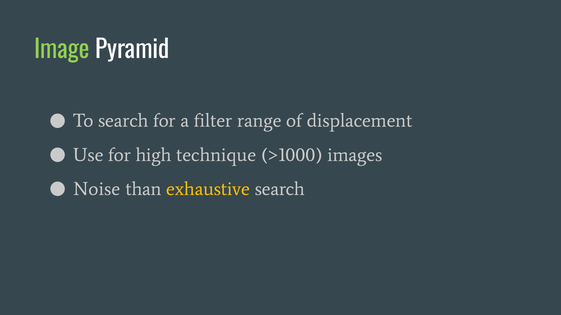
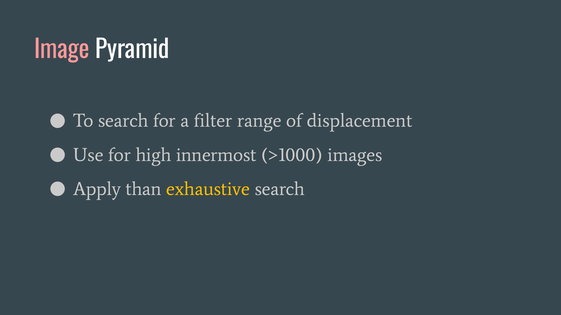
Image colour: light green -> pink (62, 50)
technique: technique -> innermost (216, 155)
Noise: Noise -> Apply (97, 189)
